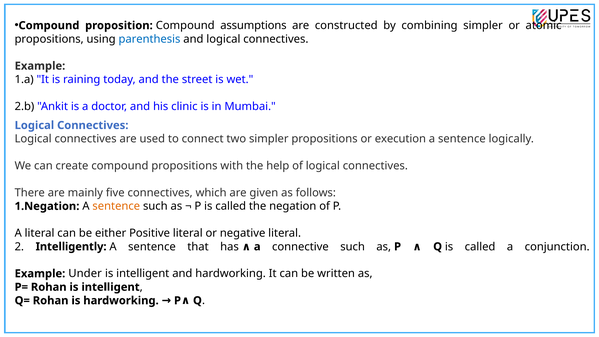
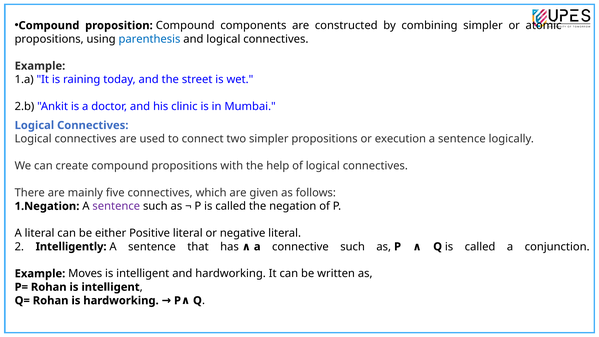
assumptions: assumptions -> components (253, 25)
sentence colour: orange -> purple (116, 206)
Under: Under -> Moves (85, 274)
